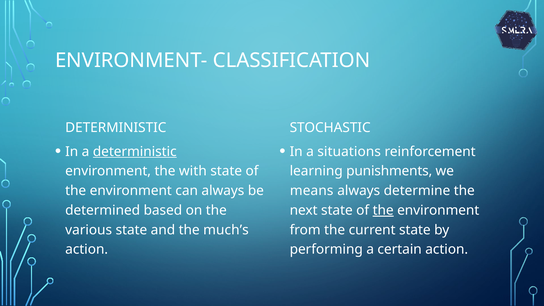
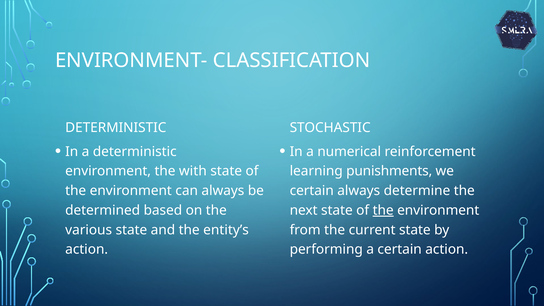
deterministic underline: present -> none (135, 152)
situations: situations -> numerical (349, 152)
means: means -> certain (312, 191)
much’s: much’s -> entity’s (226, 230)
